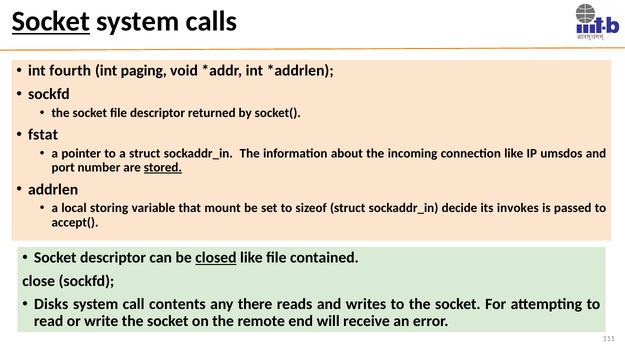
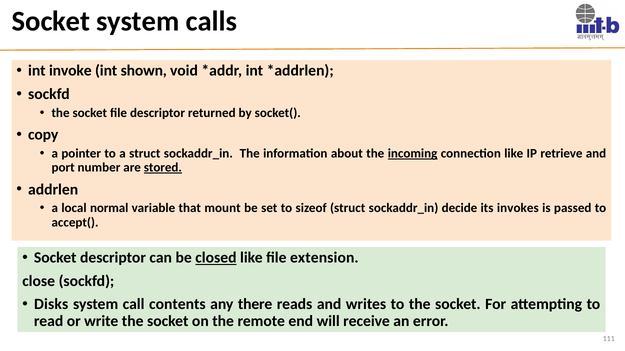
Socket underline: present -> none (51, 21)
fourth: fourth -> invoke (70, 71)
paging: paging -> shown (144, 71)
fstat: fstat -> copy (43, 135)
incoming underline: none -> present (413, 154)
umsdos: umsdos -> retrieve (561, 154)
storing: storing -> normal (109, 208)
contained: contained -> extension (324, 258)
